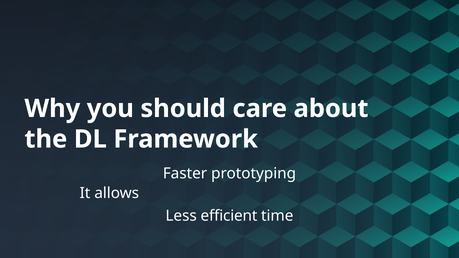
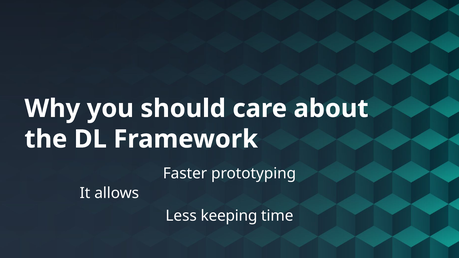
efficient: efficient -> keeping (229, 216)
